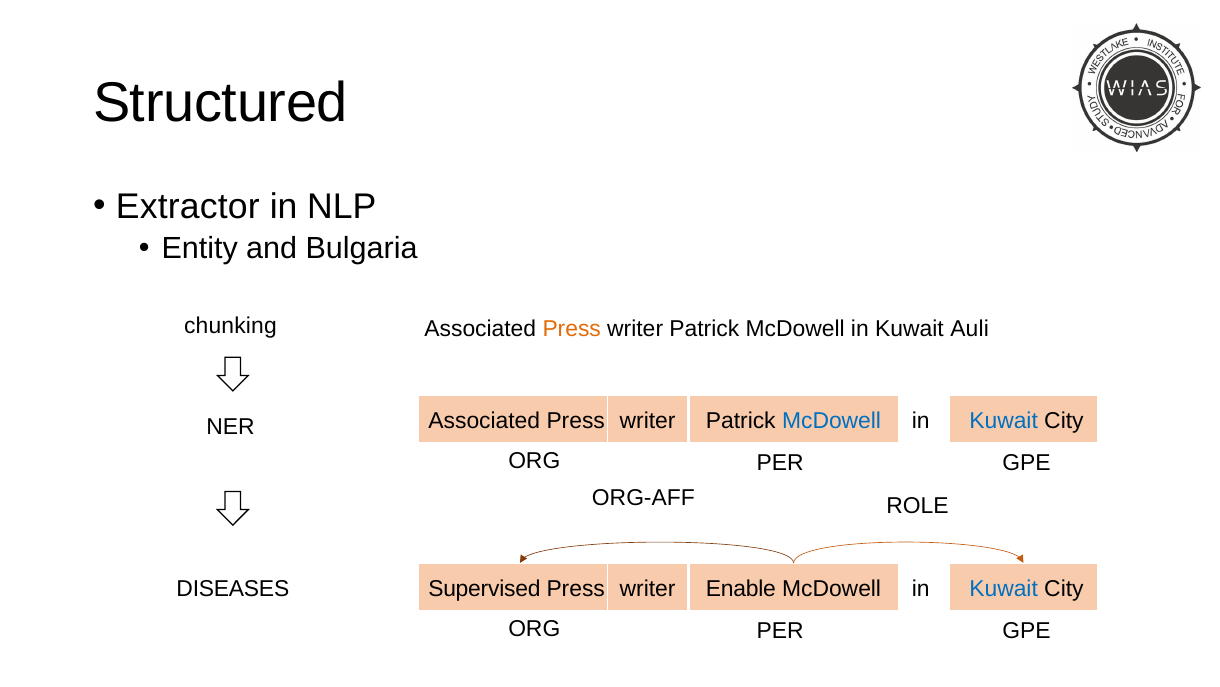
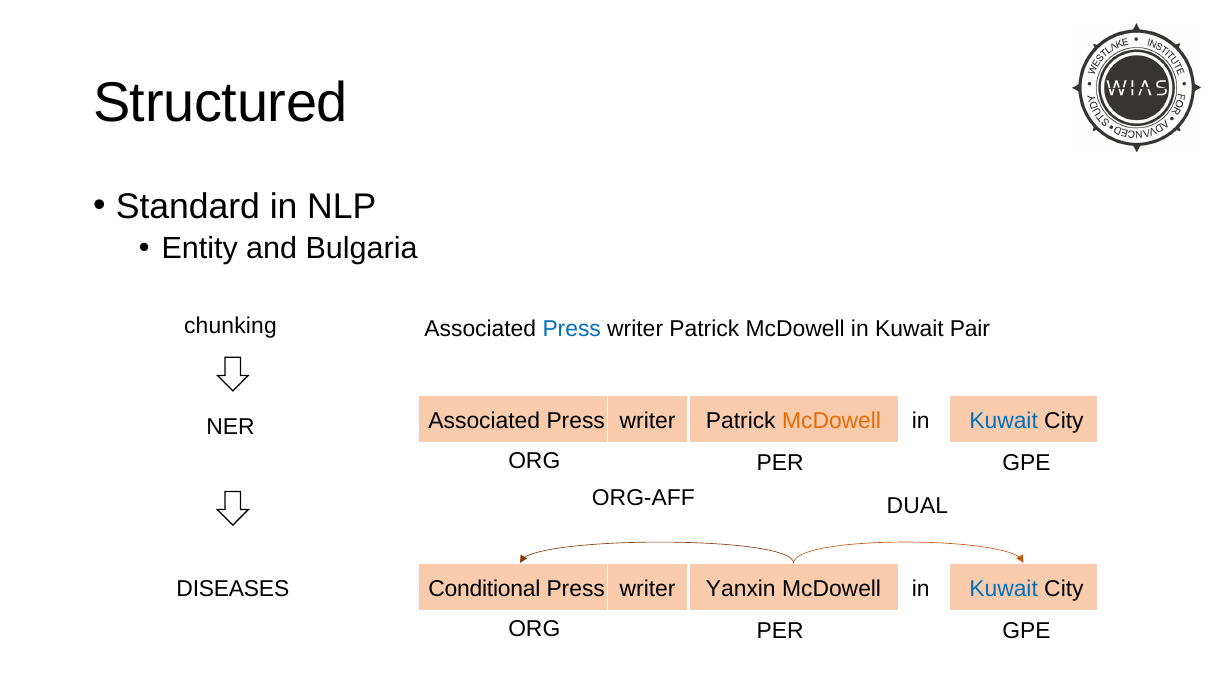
Extractor: Extractor -> Standard (188, 206)
Press colour: orange -> blue (572, 329)
Auli: Auli -> Pair (970, 329)
McDowell colour: blue -> orange (832, 420)
ROLE: ROLE -> DUAL (917, 506)
Supervised: Supervised -> Conditional (484, 588)
Enable: Enable -> Yanxin (741, 588)
